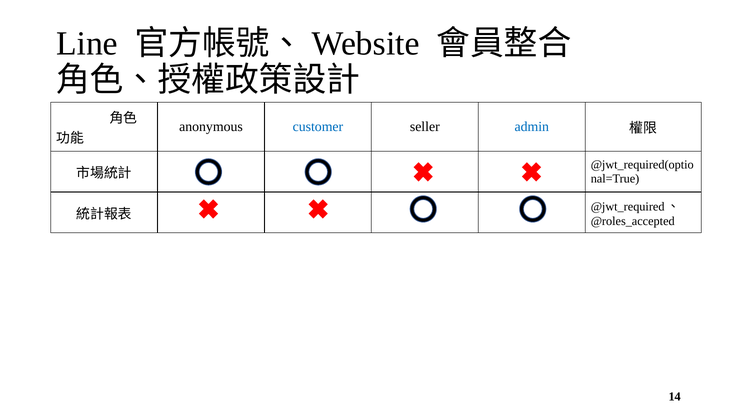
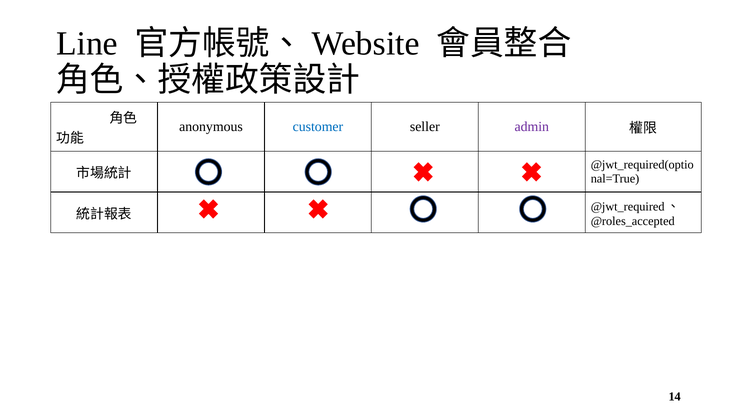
admin colour: blue -> purple (532, 127)
